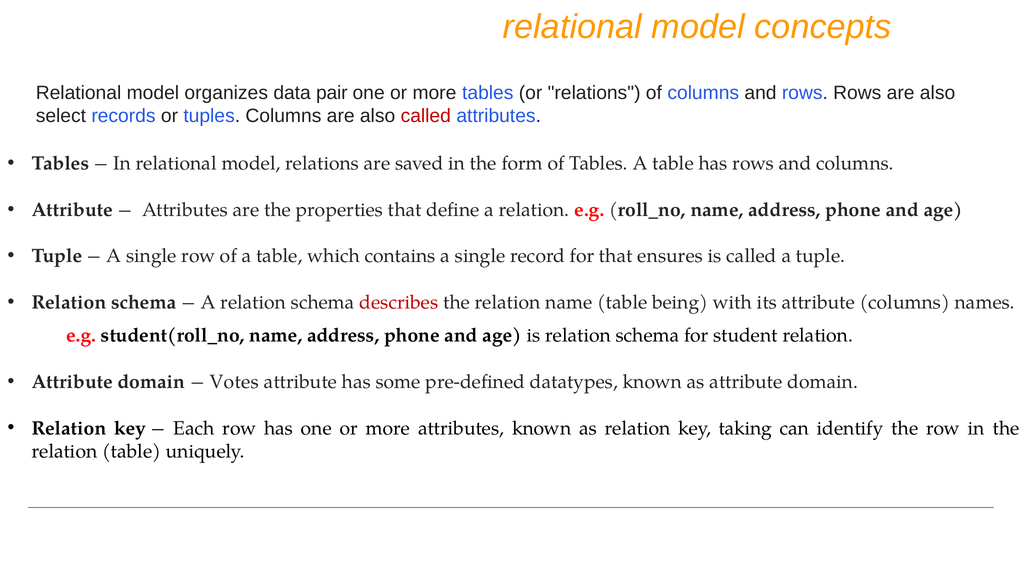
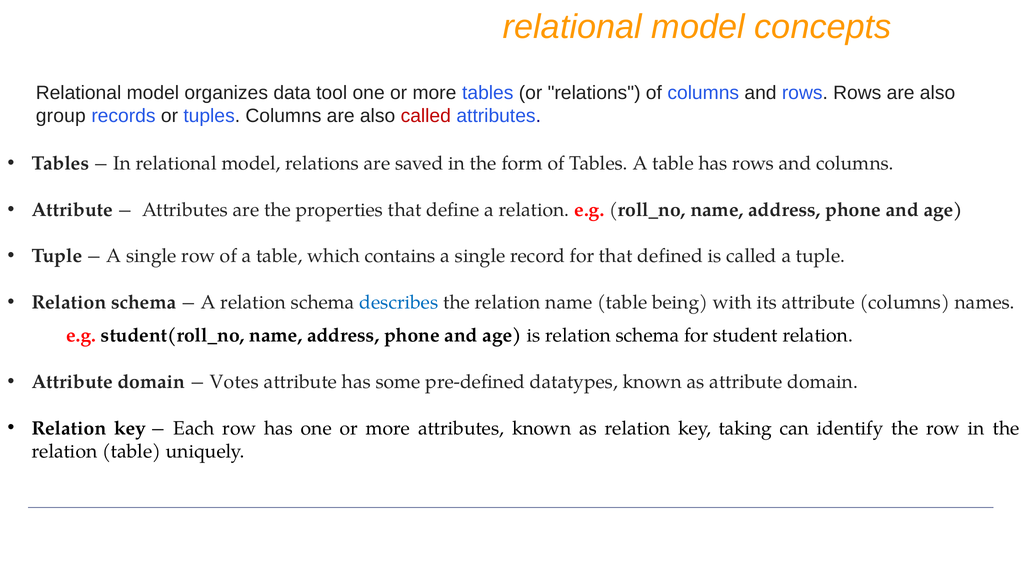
pair: pair -> tool (332, 93)
select: select -> group (61, 116)
ensures: ensures -> defined (670, 256)
describes colour: red -> blue (399, 302)
